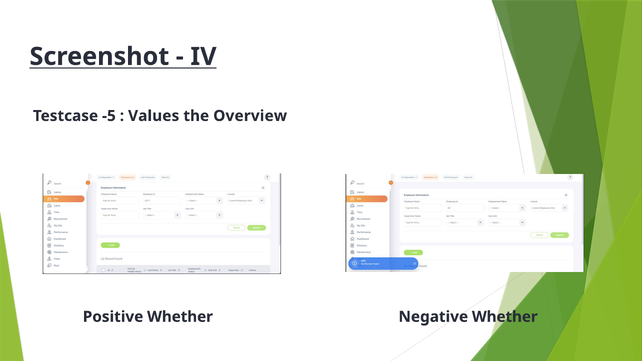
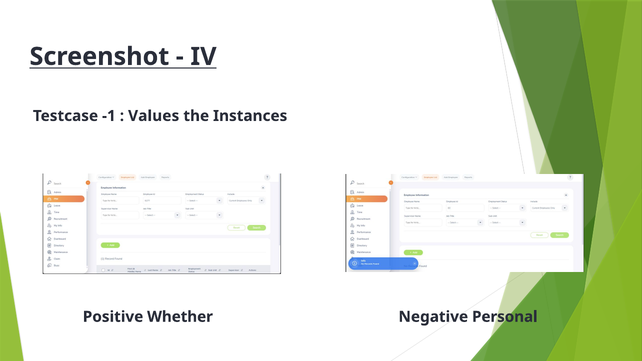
-5: -5 -> -1 (109, 116)
Overview: Overview -> Instances (250, 116)
Negative Whether: Whether -> Personal (505, 317)
